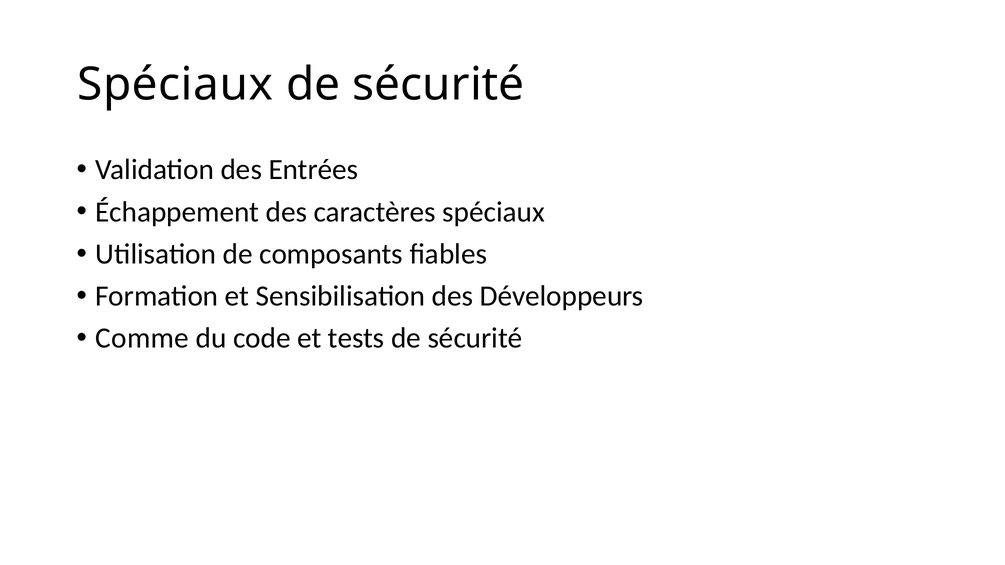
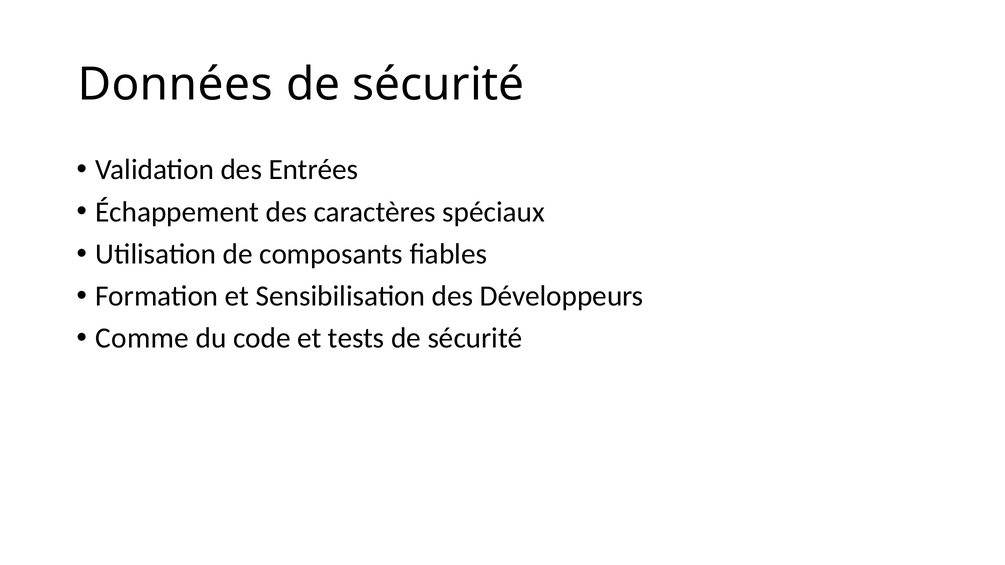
Spéciaux: Spéciaux -> Données (175, 84)
